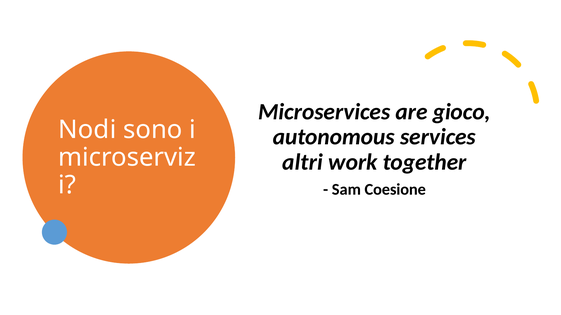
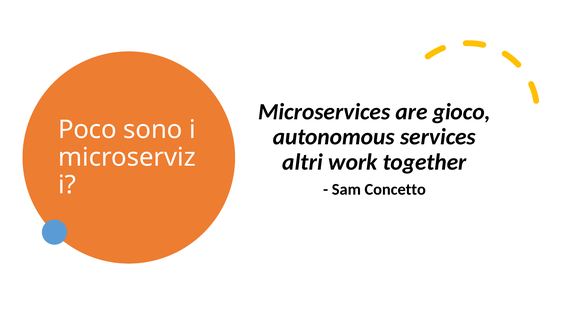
Nodi: Nodi -> Poco (87, 130)
Coesione: Coesione -> Concetto (395, 190)
